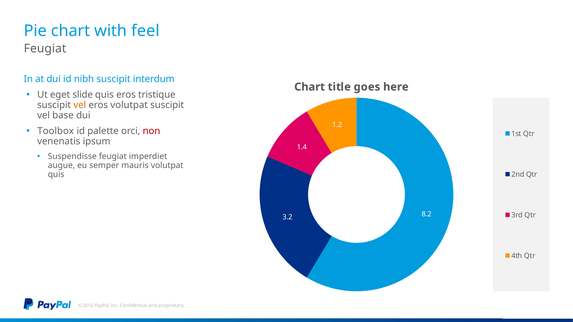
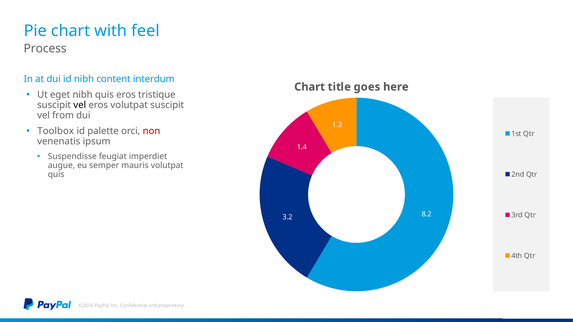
Feugiat: Feugiat -> Process (45, 49)
nibh suscipit: suscipit -> content (114, 79)
eget slide: slide -> nibh (83, 95)
vel colour: orange -> black (80, 105)
base: base -> from (63, 115)
